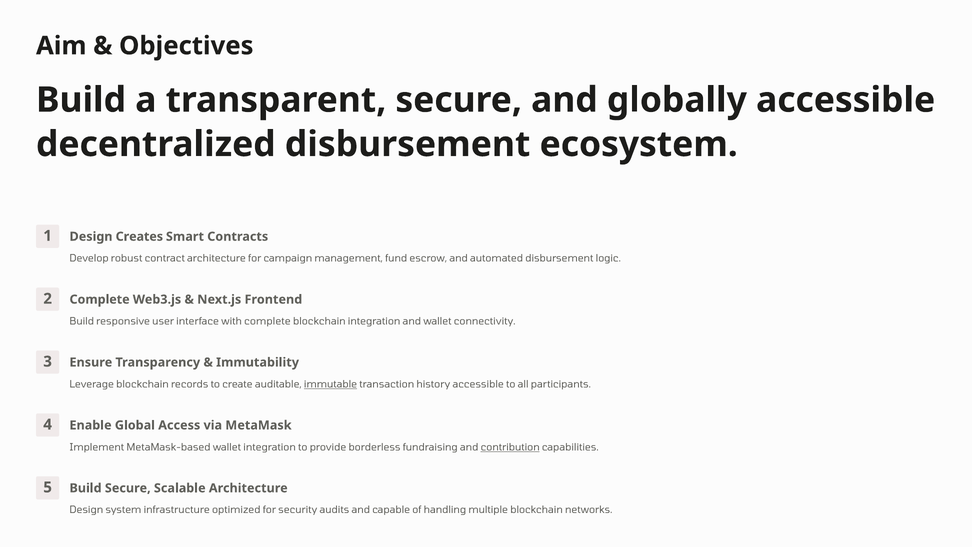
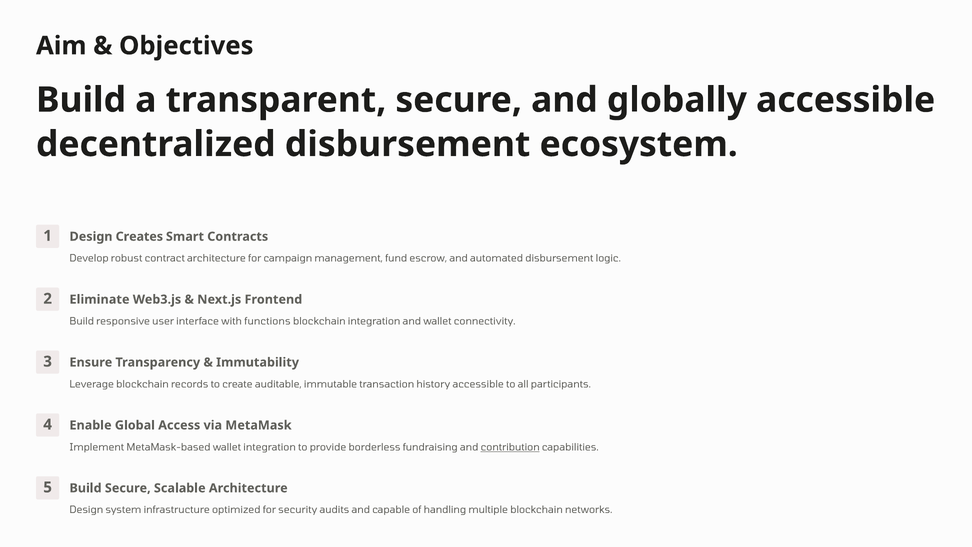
2 Complete: Complete -> Eliminate (99, 299)
with complete: complete -> functions (267, 321)
immutable underline: present -> none (331, 384)
